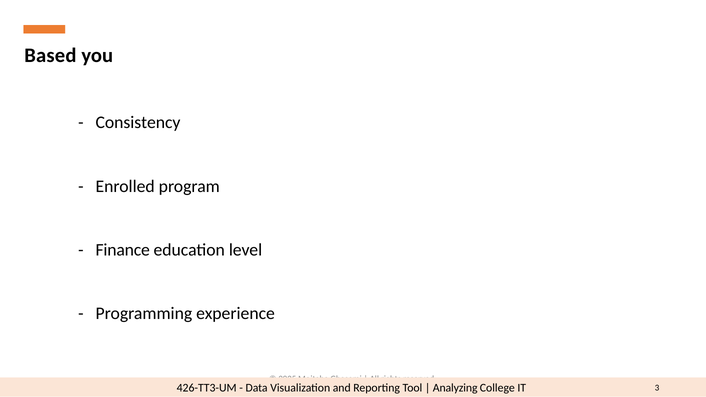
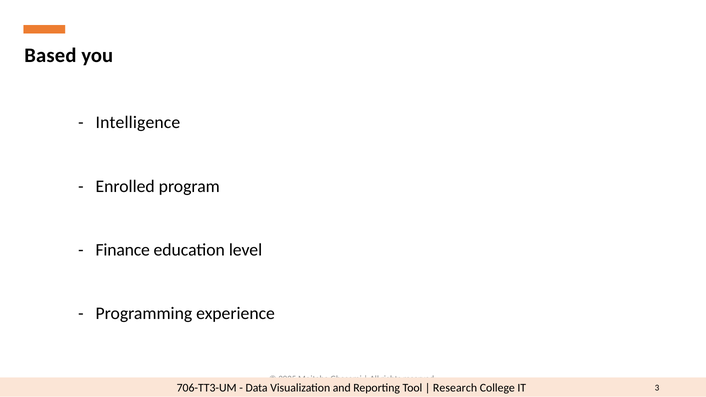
Consistency: Consistency -> Intelligence (138, 123)
426-TT3-UM: 426-TT3-UM -> 706-TT3-UM (207, 388)
Analyzing: Analyzing -> Research (455, 388)
